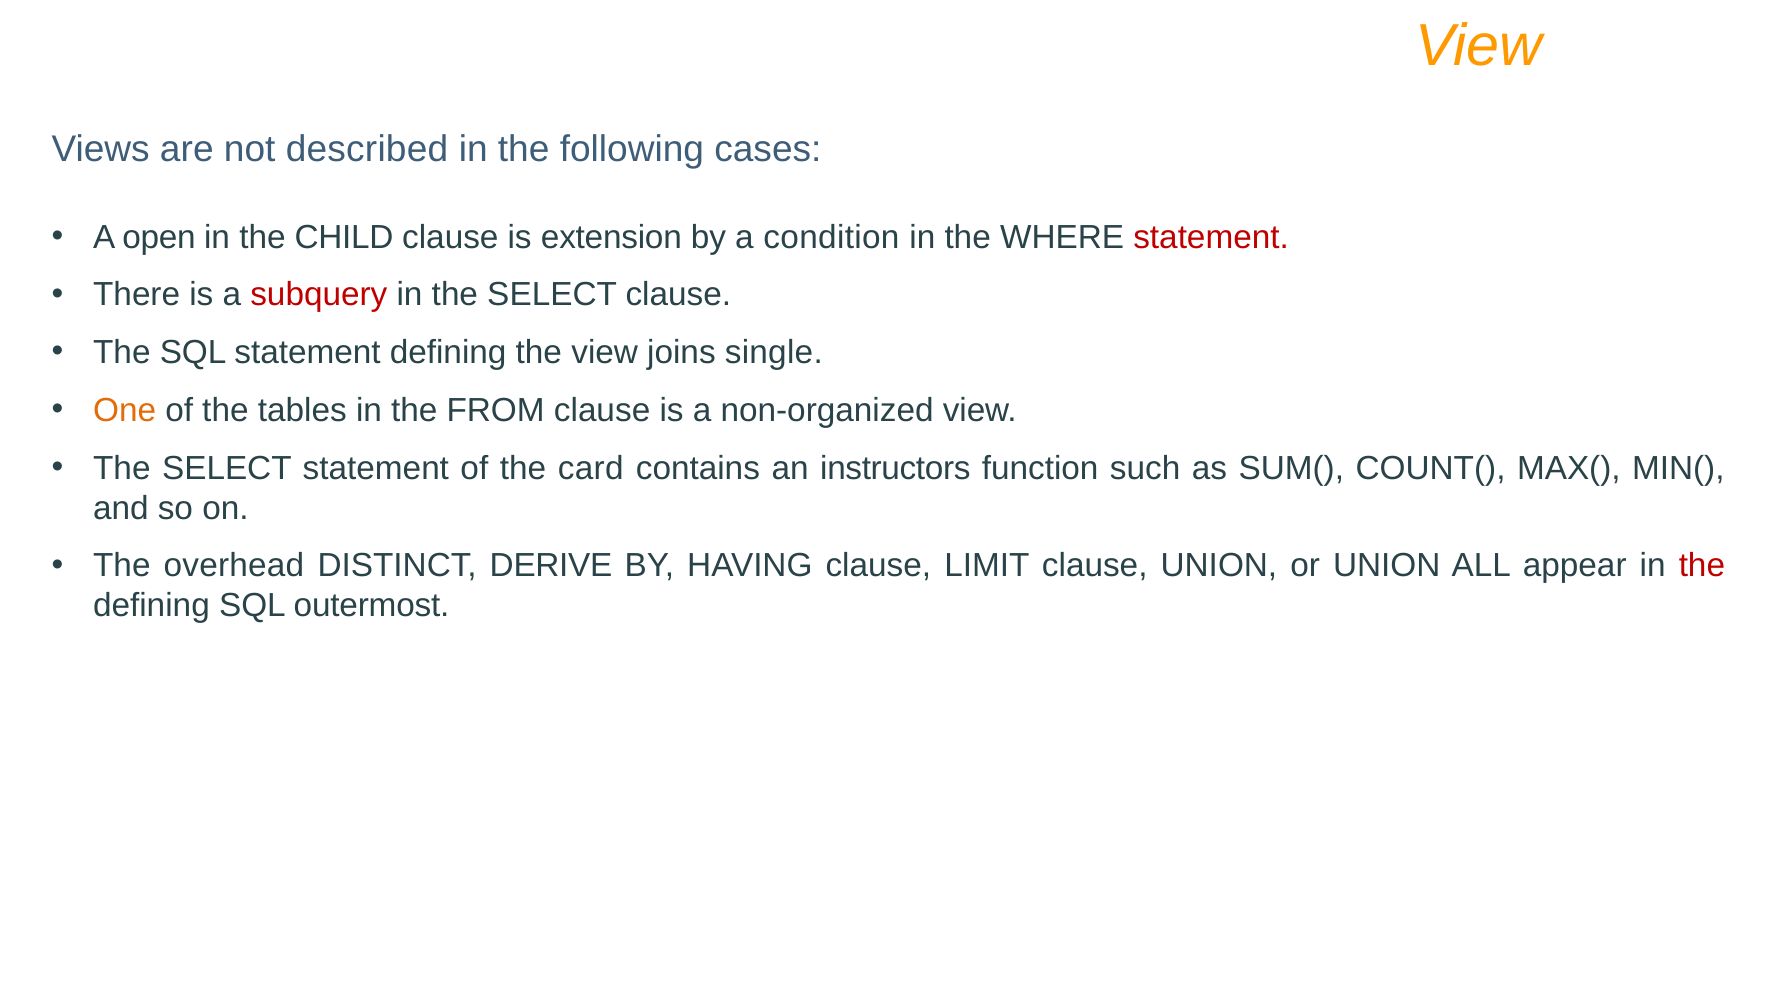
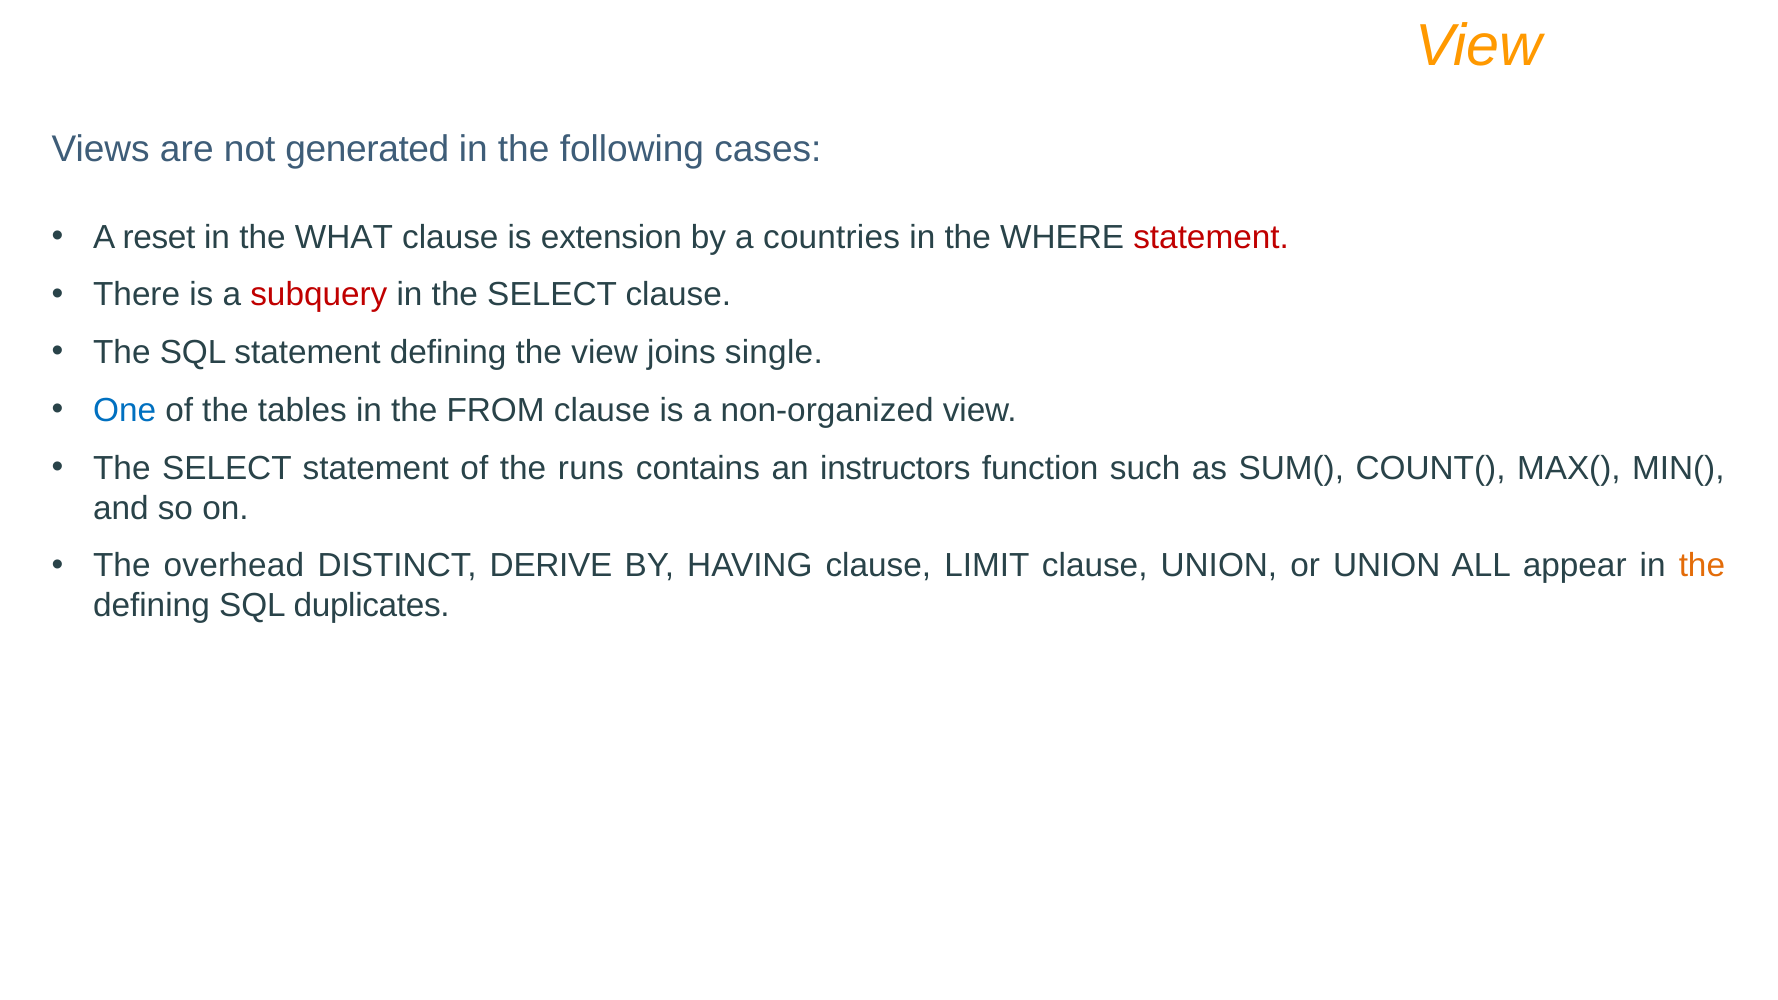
described: described -> generated (367, 149)
open: open -> reset (159, 237)
CHILD: CHILD -> WHAT (344, 237)
condition: condition -> countries (832, 237)
One colour: orange -> blue (125, 410)
card: card -> runs (591, 468)
the colour: red -> orange (1702, 566)
outermost: outermost -> duplicates (372, 606)
